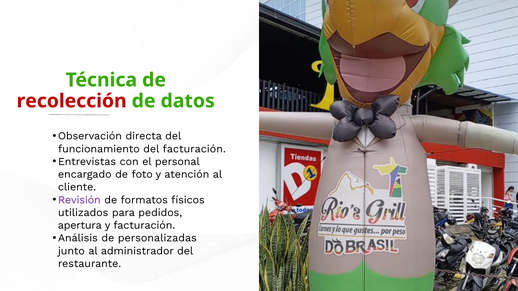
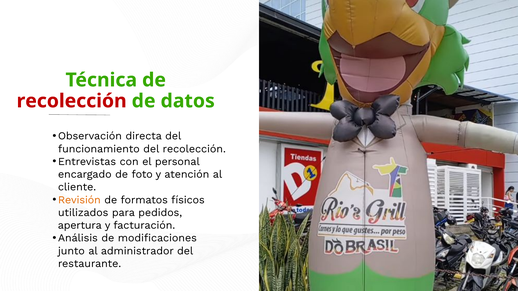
del facturación: facturación -> recolección (194, 149)
Revisión colour: purple -> orange (79, 200)
personalizadas: personalizadas -> modificaciones (157, 238)
